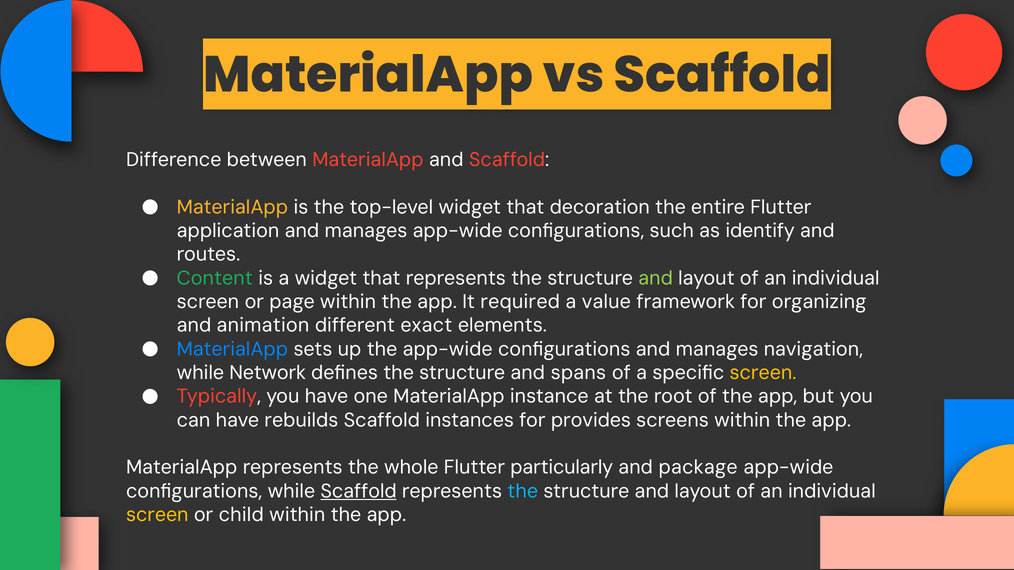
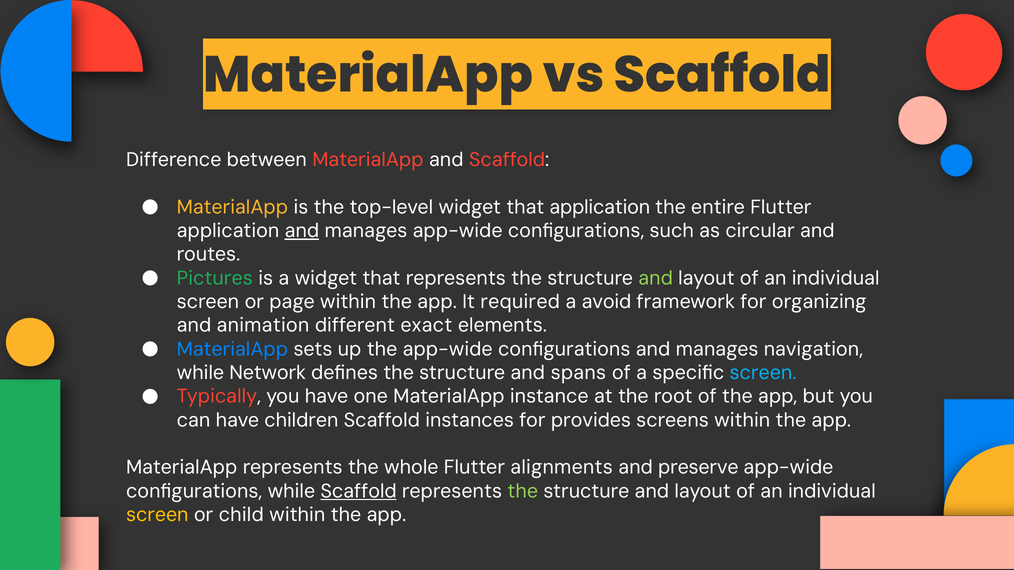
that decoration: decoration -> application (600, 207)
and underline: none -> present (302, 231)
identify: identify -> circular (760, 231)
Content: Content -> Pictures (215, 278)
value: value -> avoid (606, 302)
screen colour: yellow -> light blue (763, 373)
rebuilds: rebuilds -> children (301, 420)
particularly: particularly -> alignments (562, 468)
package: package -> preserve (698, 468)
the colour: light blue -> light green (523, 491)
